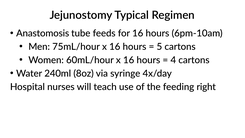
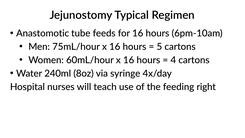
Anastomosis: Anastomosis -> Anastomotic (43, 33)
